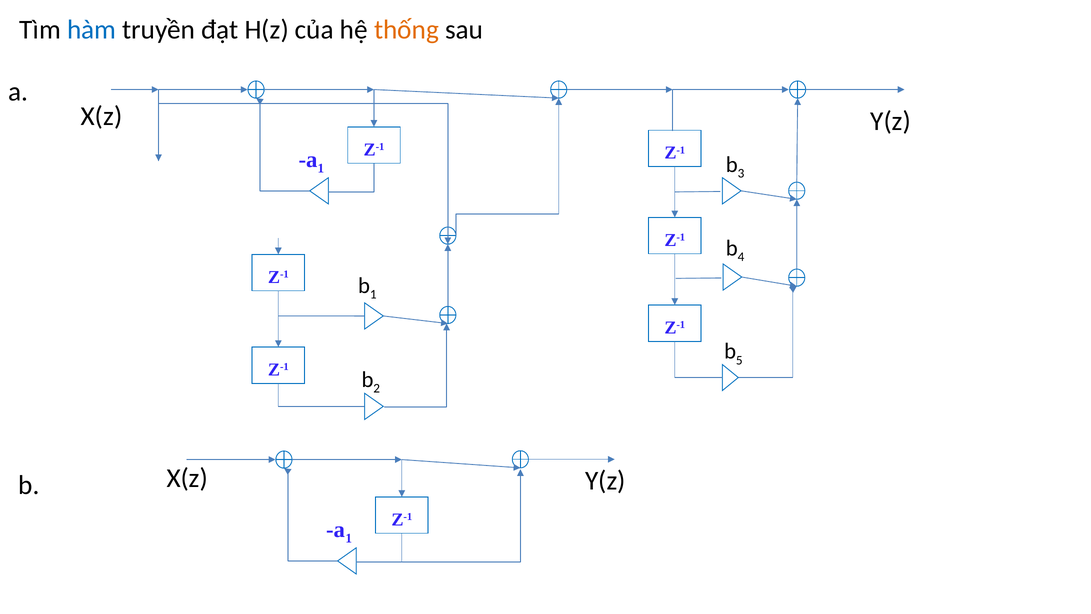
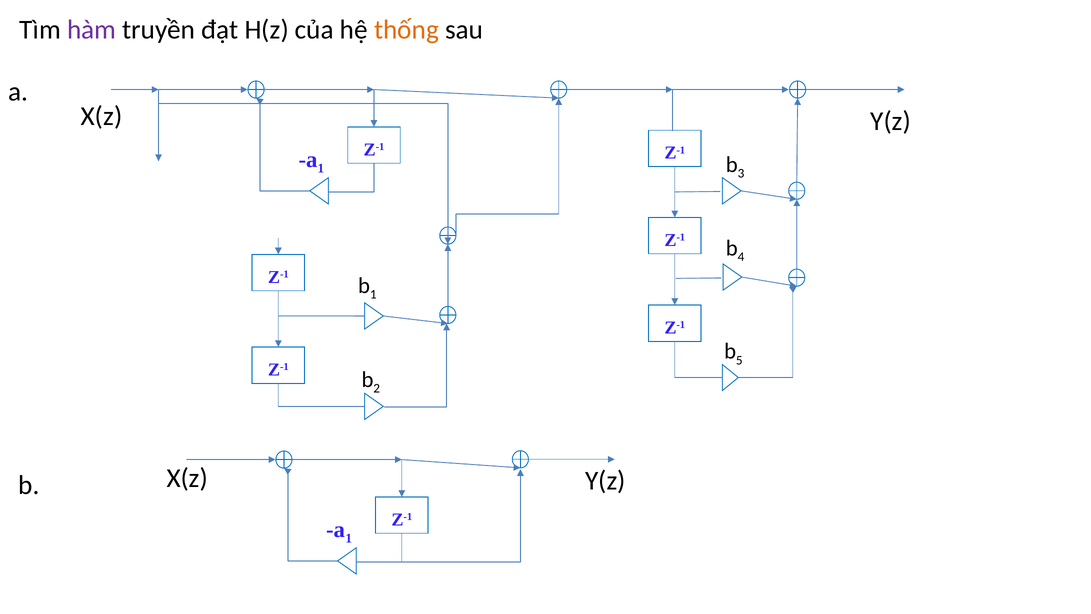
hàm colour: blue -> purple (92, 30)
